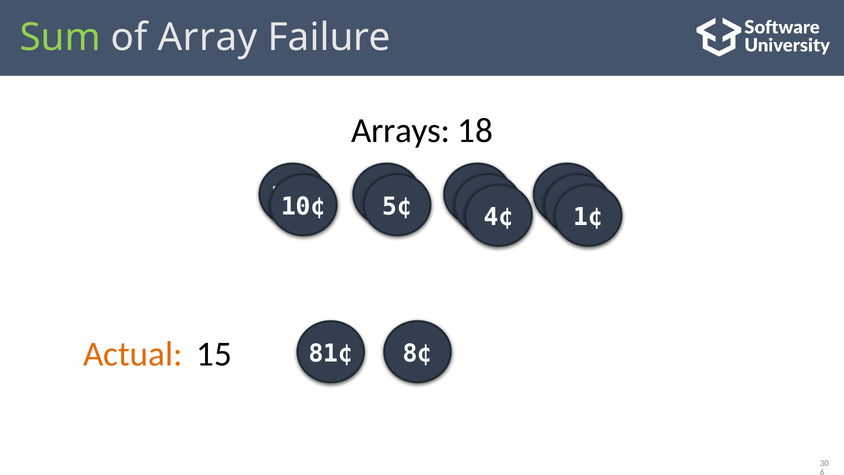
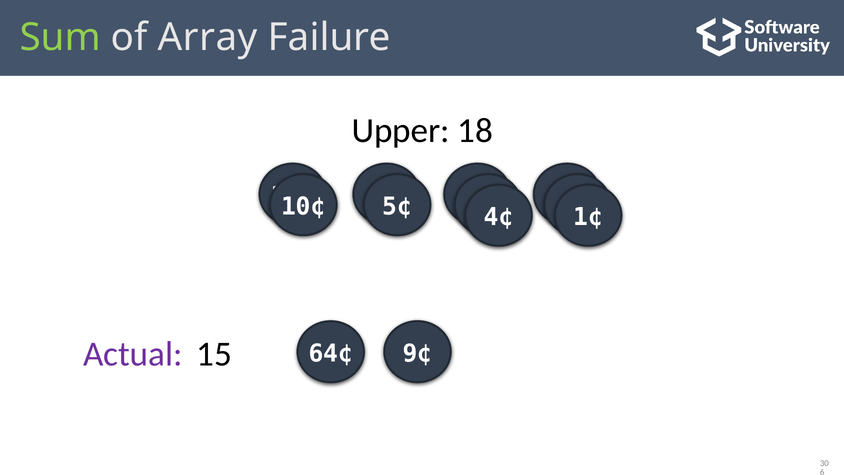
Arrays: Arrays -> Upper (401, 130)
Actual colour: orange -> purple (133, 354)
81¢: 81¢ -> 64¢ (331, 353)
8¢: 8¢ -> 9¢ (418, 353)
